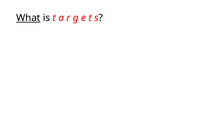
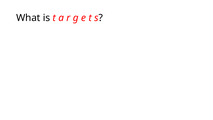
What underline: present -> none (28, 18)
